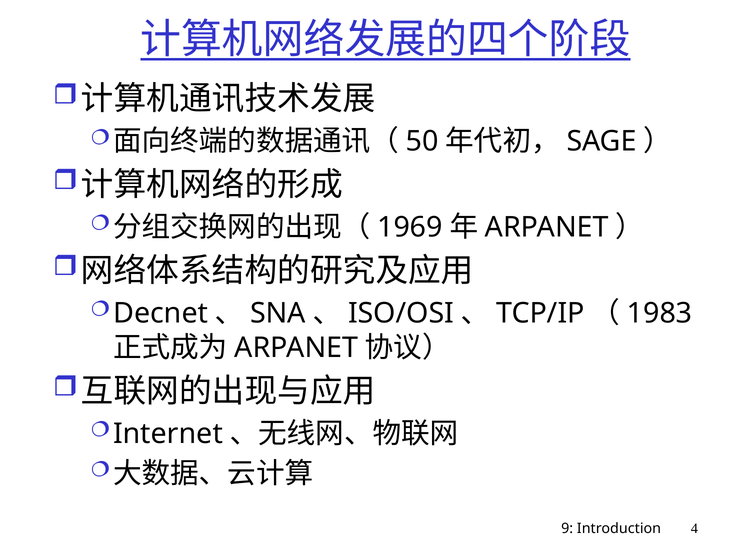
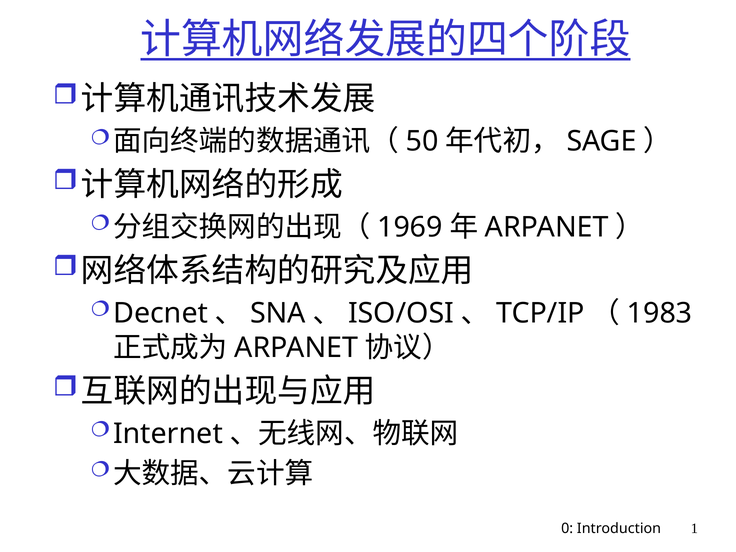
9: 9 -> 0 (567, 528)
4: 4 -> 1 (694, 528)
